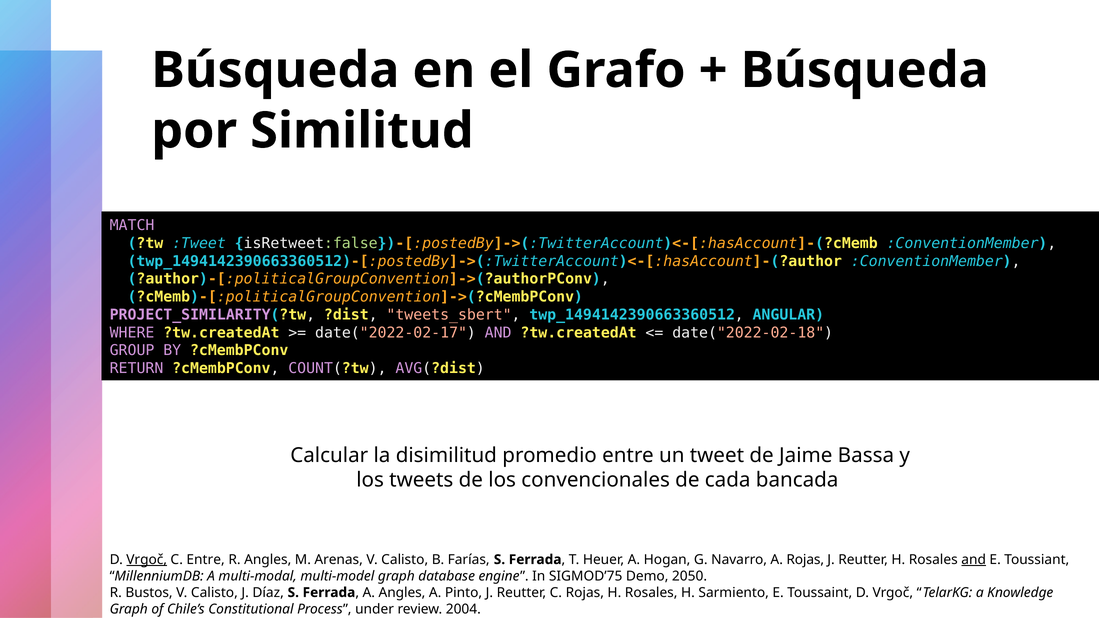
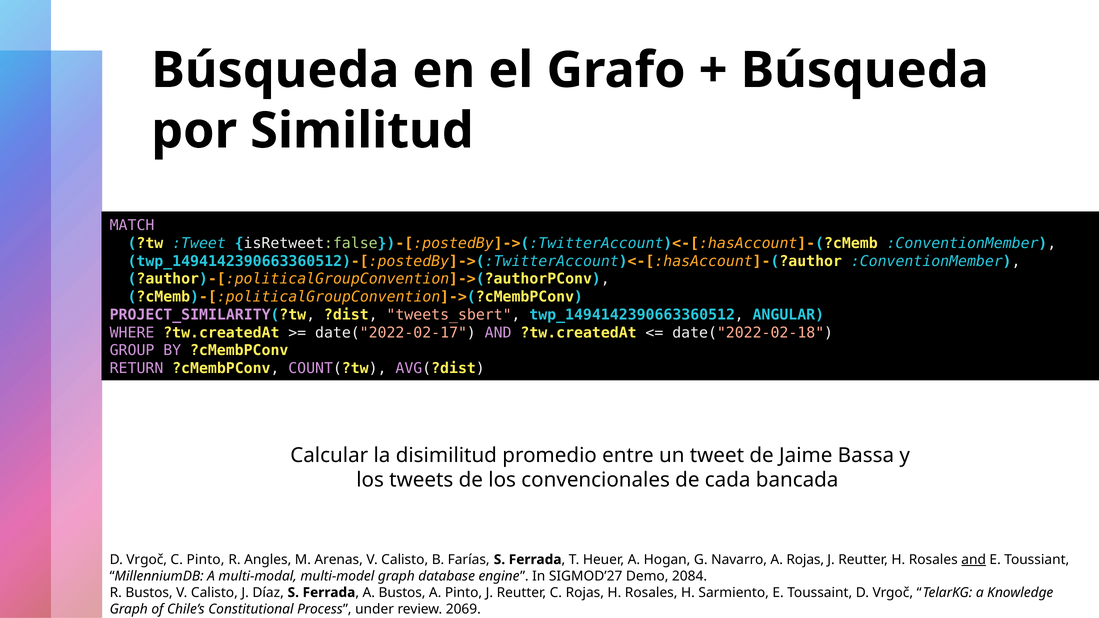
Vrgoč underline: present -> none (147, 560)
C Entre: Entre -> Pinto (206, 560)
SIGMOD’75: SIGMOD’75 -> SIGMOD’27 (586, 576)
2050: 2050 -> 2084 (690, 576)
A Angles: Angles -> Bustos (402, 593)
2004: 2004 -> 2069 (463, 609)
